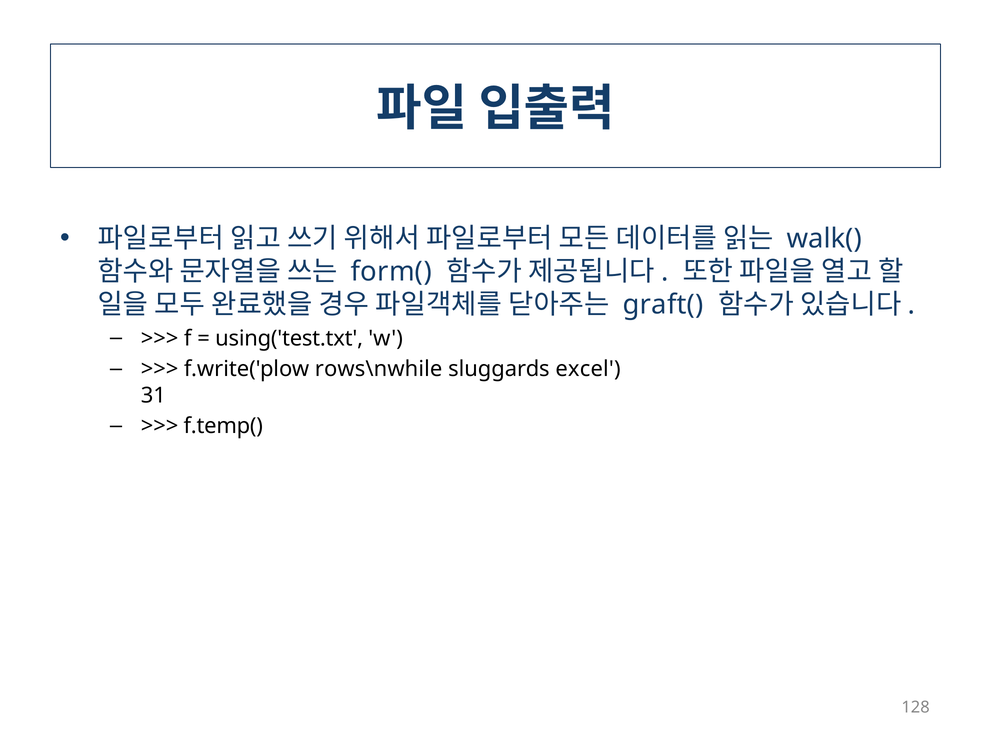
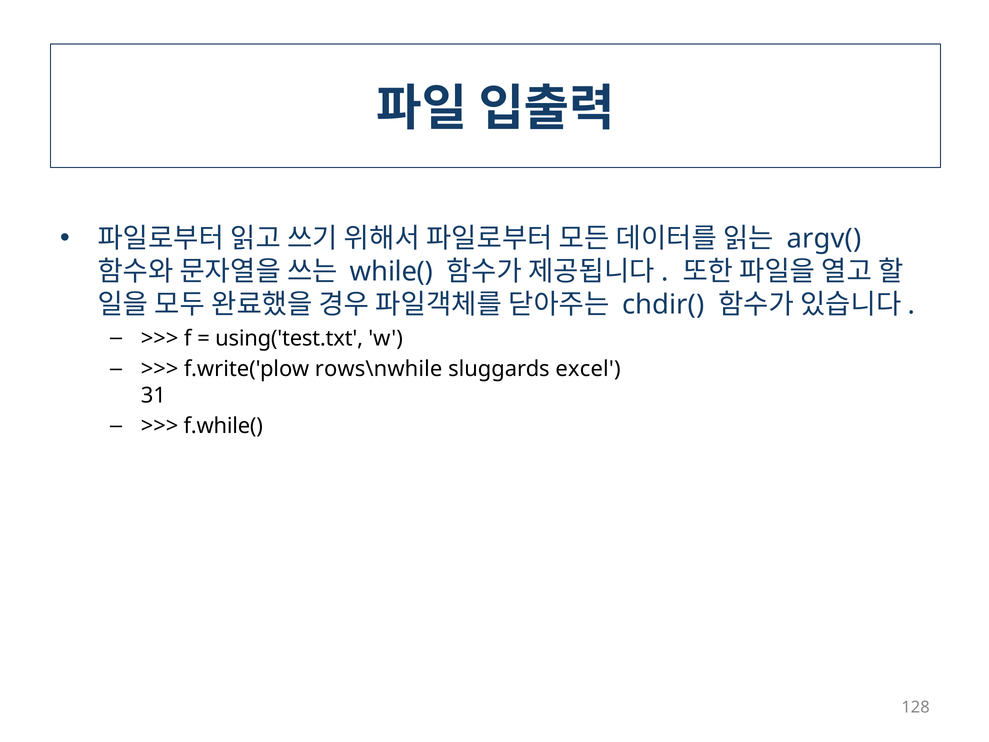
walk(: walk( -> argv( (824, 239)
form(: form( -> while( (392, 272)
graft(: graft( -> chdir( (663, 305)
f.temp(: f.temp( -> f.while( (223, 426)
